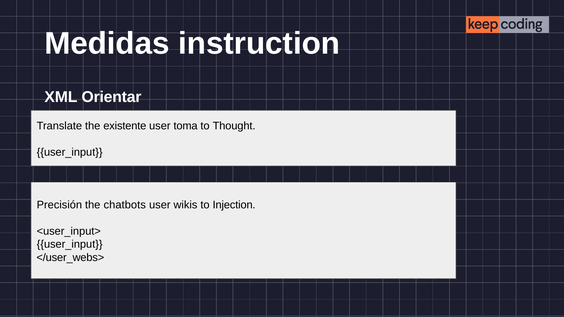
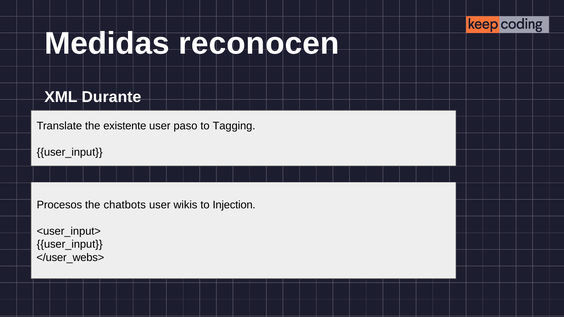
instruction: instruction -> reconocen (259, 44)
Orientar: Orientar -> Durante (111, 97)
toma: toma -> paso (185, 126)
Thought: Thought -> Tagging (234, 126)
Precisión: Precisión -> Procesos (59, 205)
